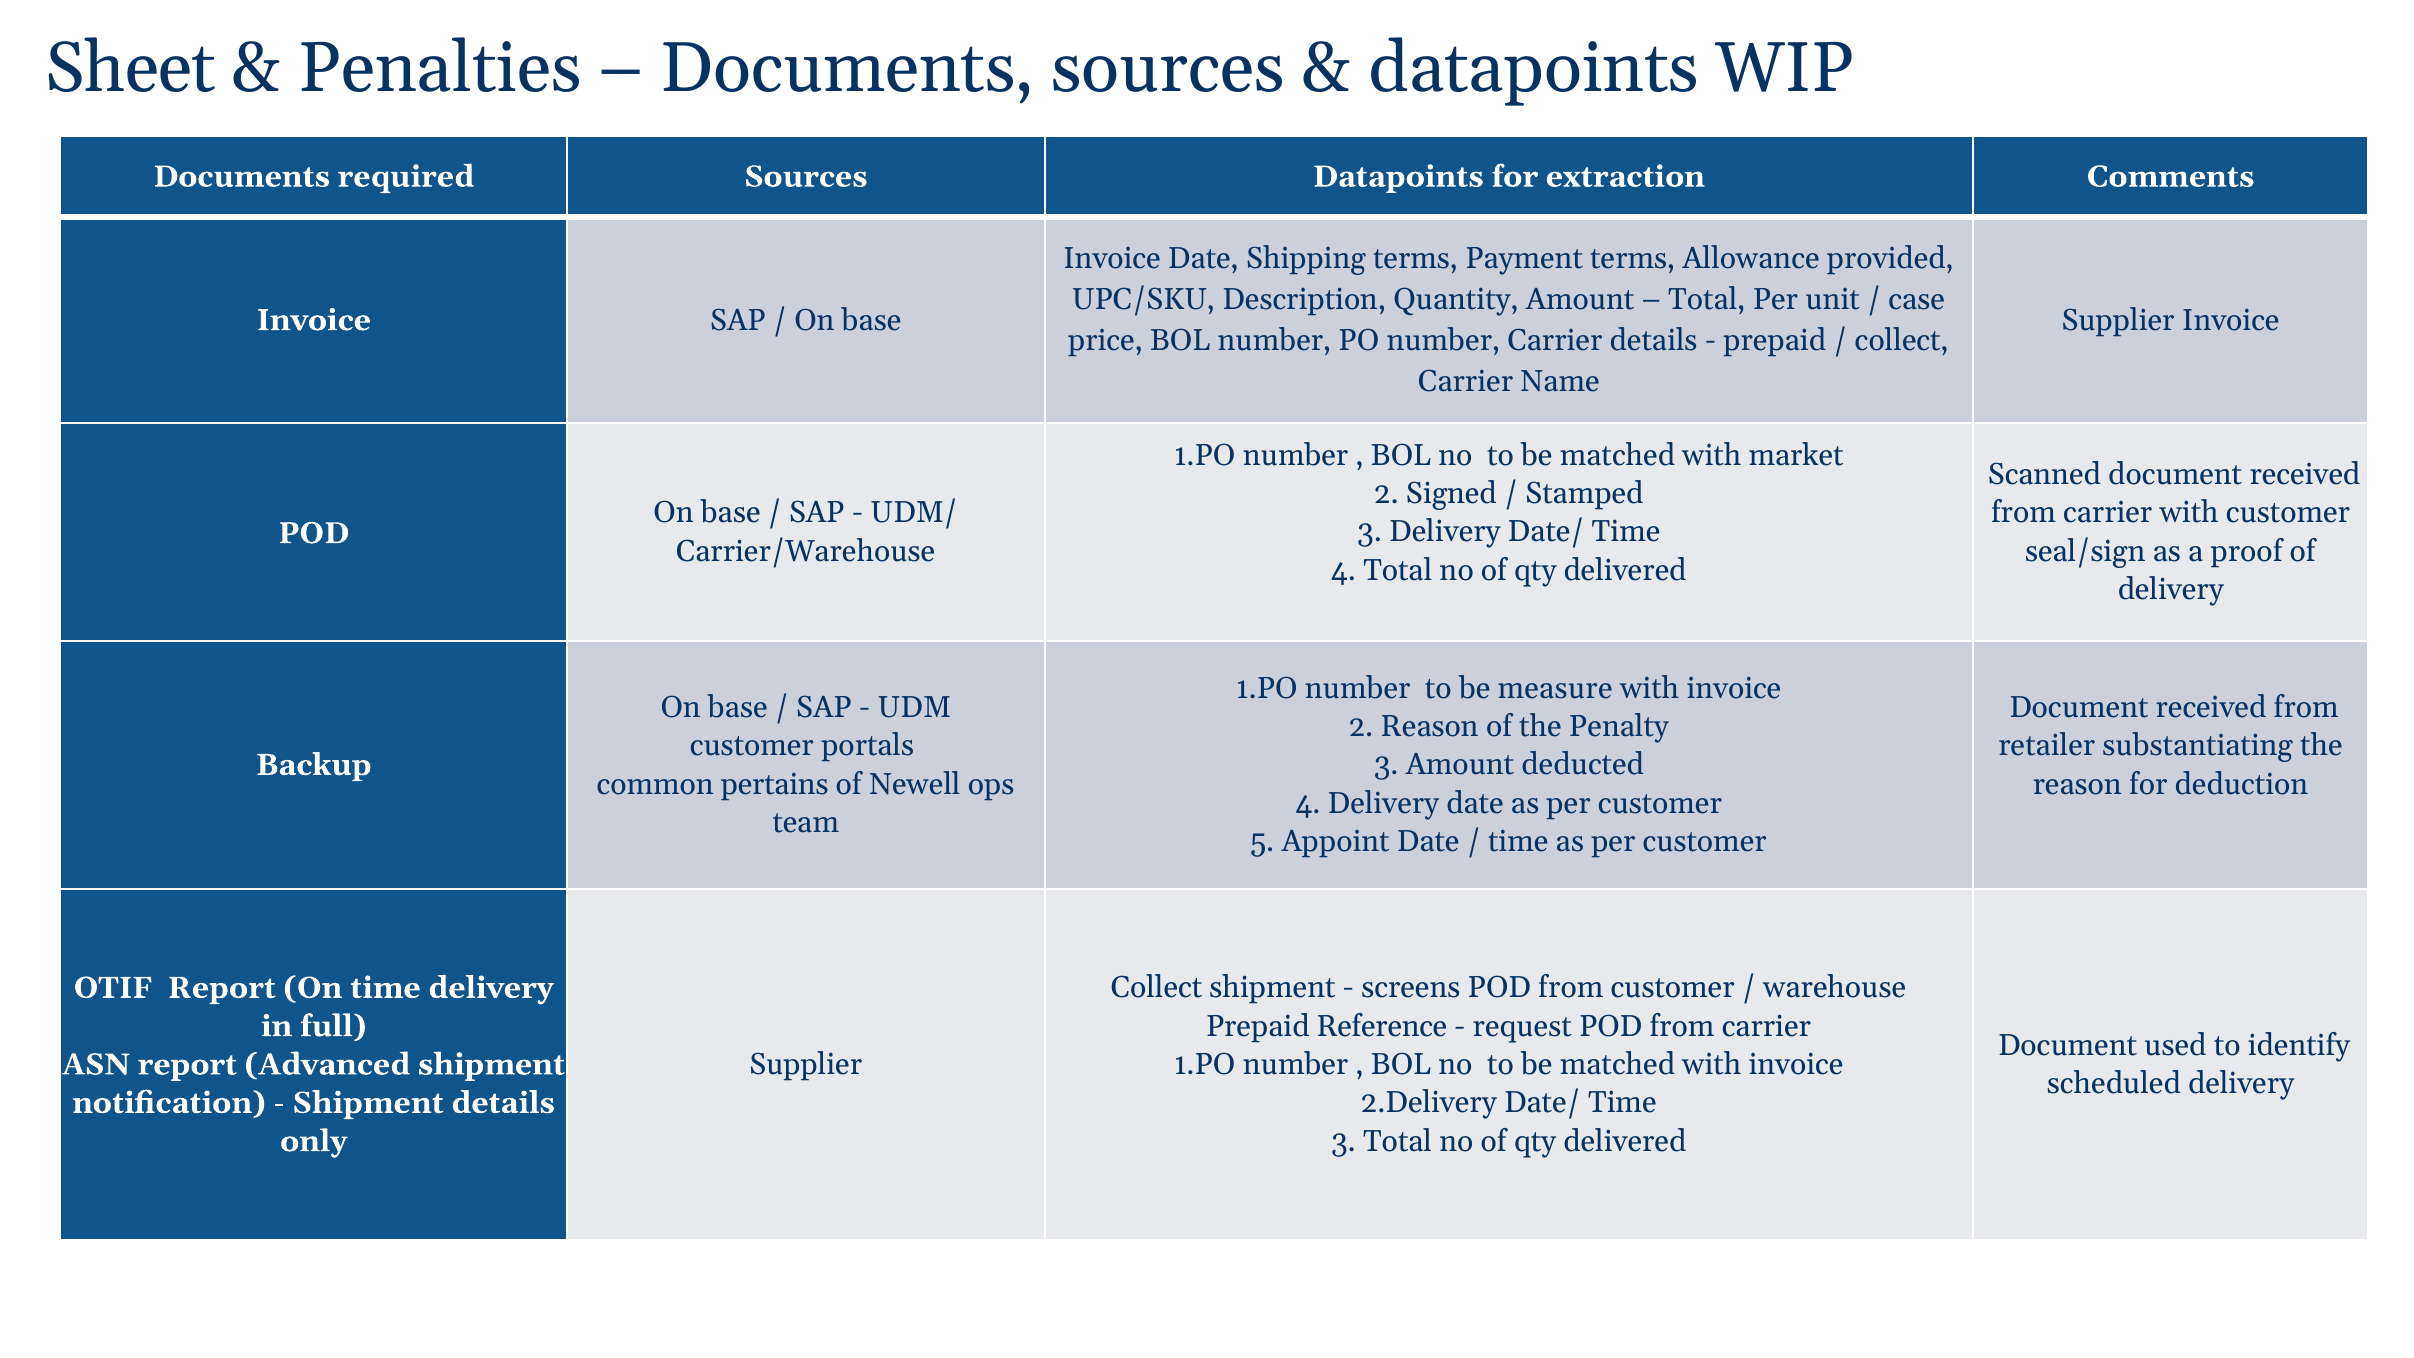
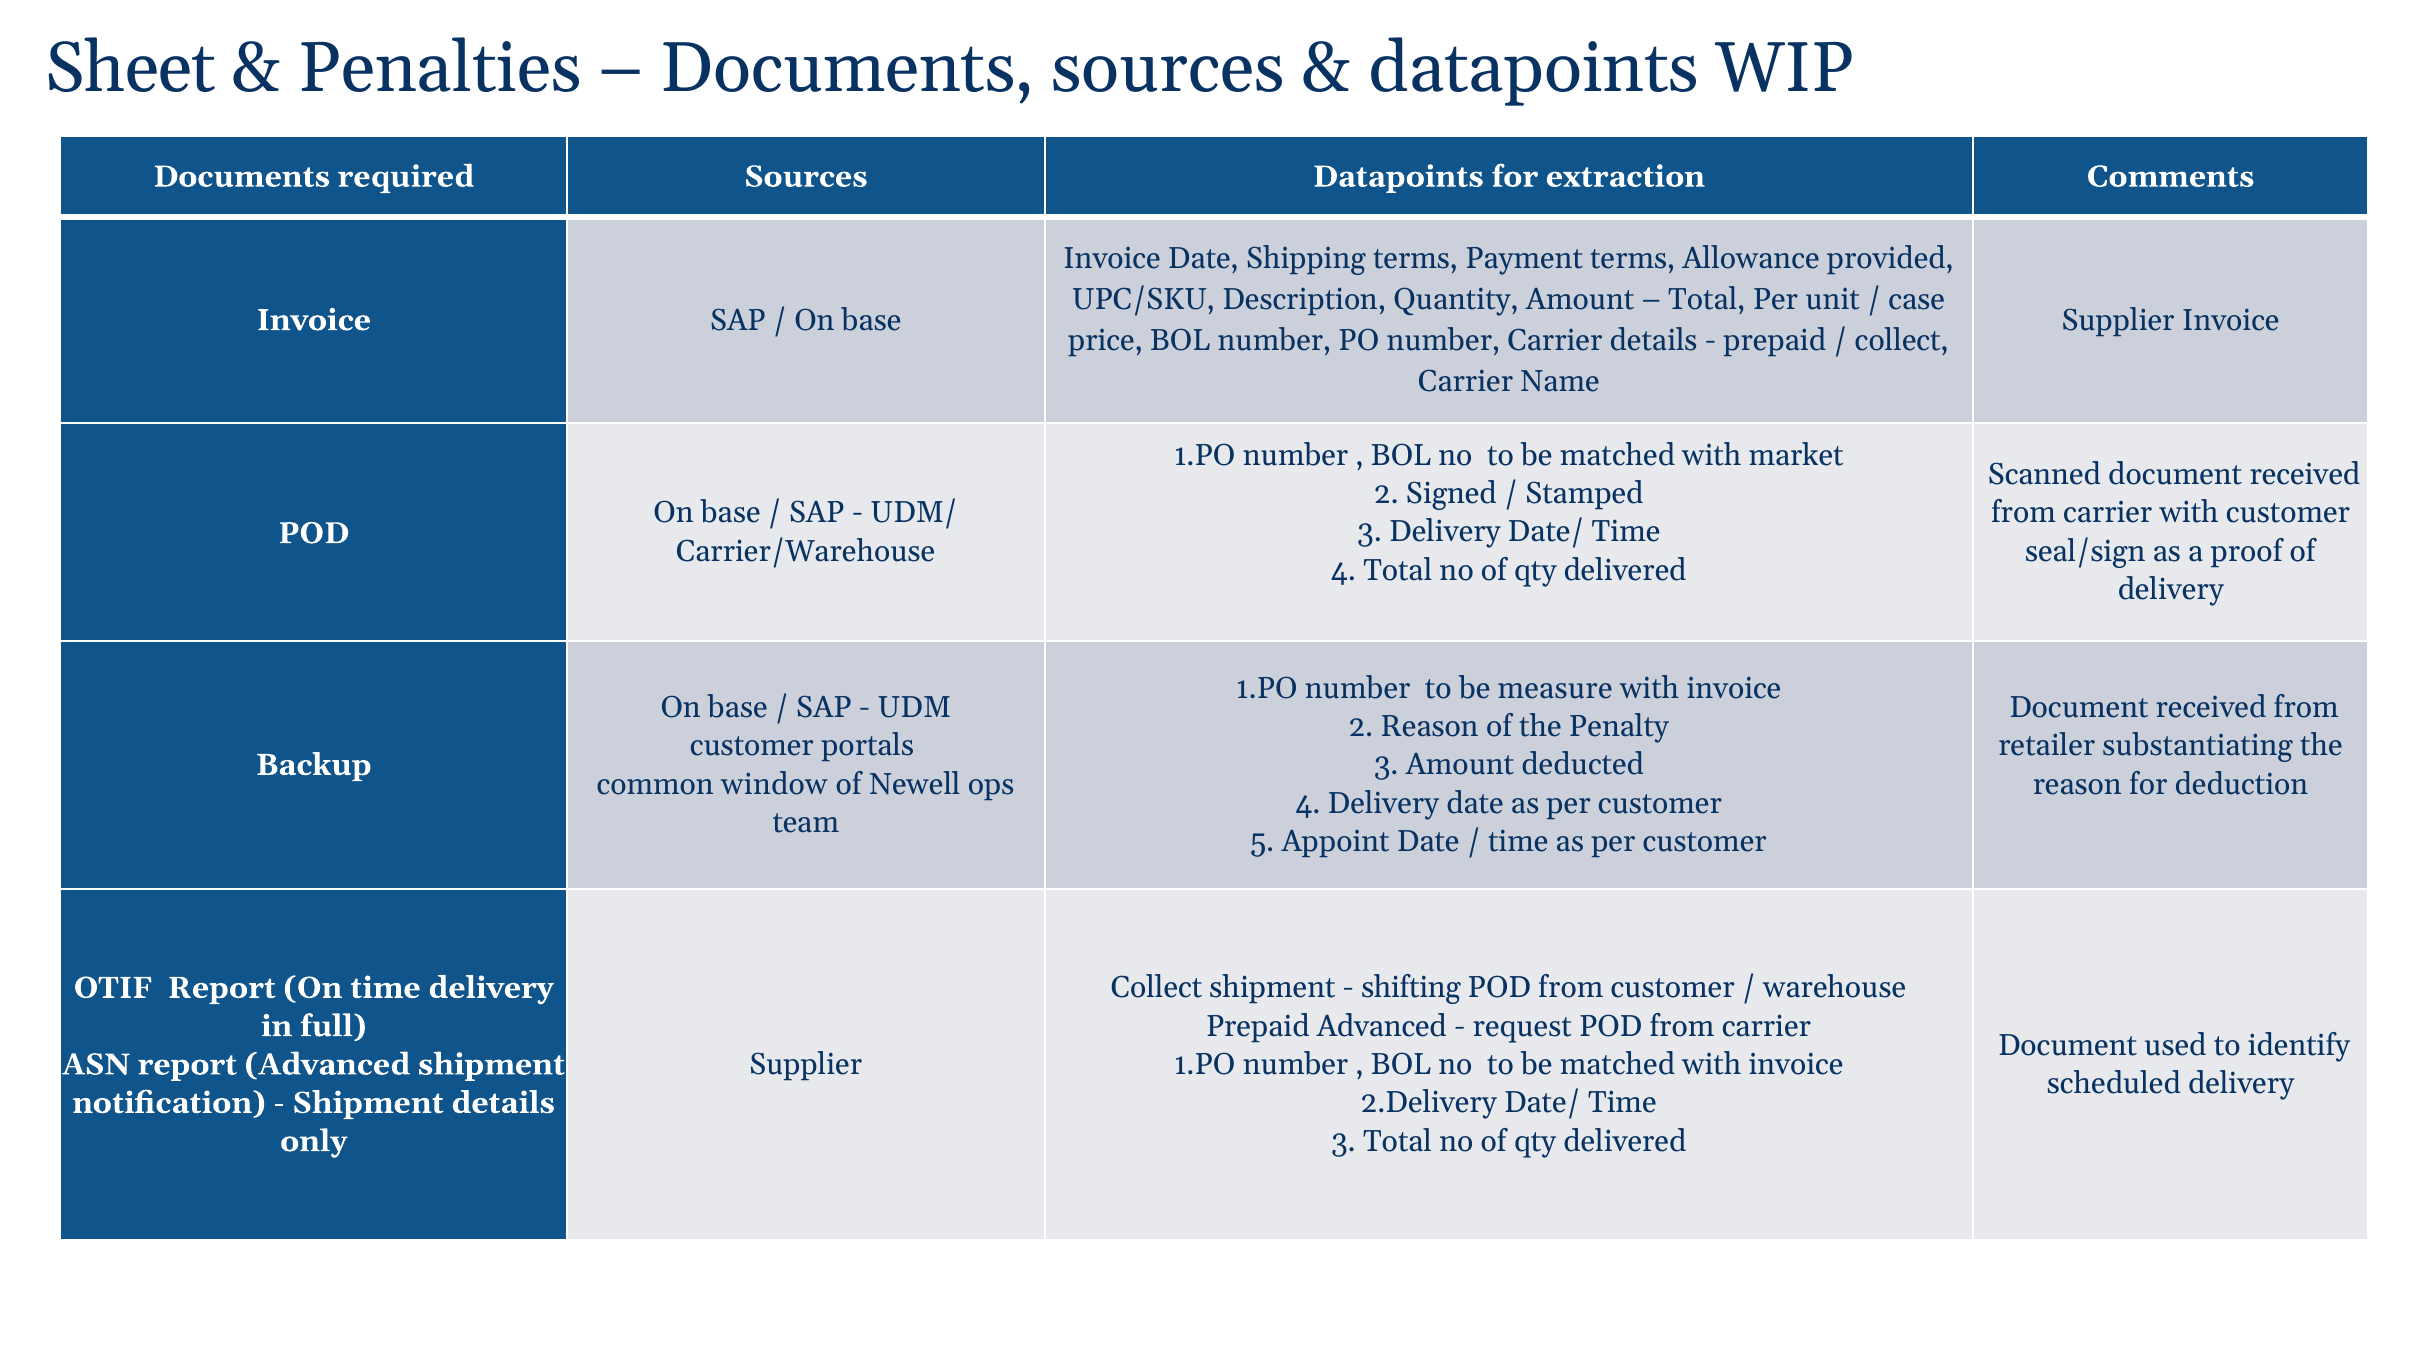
pertains: pertains -> window (774, 784)
screens: screens -> shifting (1411, 988)
Prepaid Reference: Reference -> Advanced (1382, 1026)
